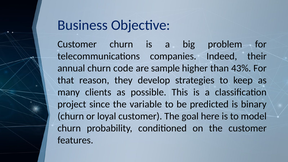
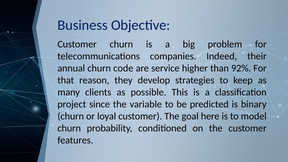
sample: sample -> service (165, 68)
43%: 43% -> 92% (241, 68)
